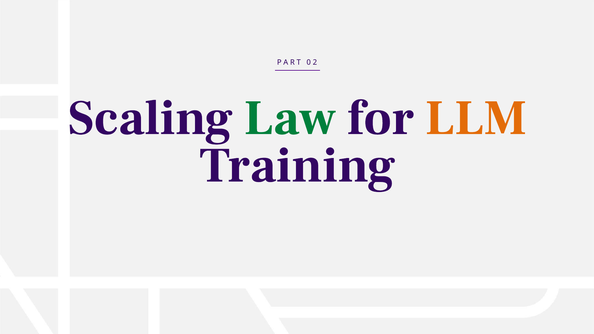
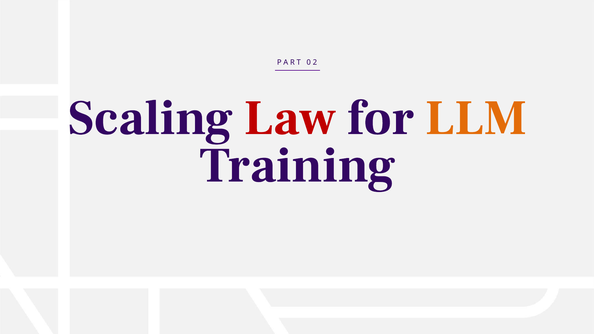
Law colour: green -> red (290, 118)
